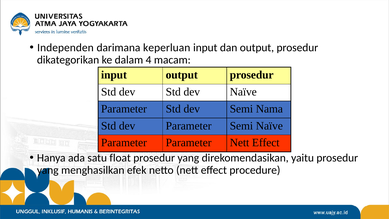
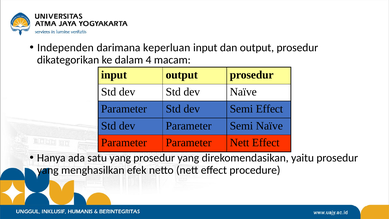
Semi Nama: Nama -> Effect (269, 109)
satu float: float -> yang (120, 158)
